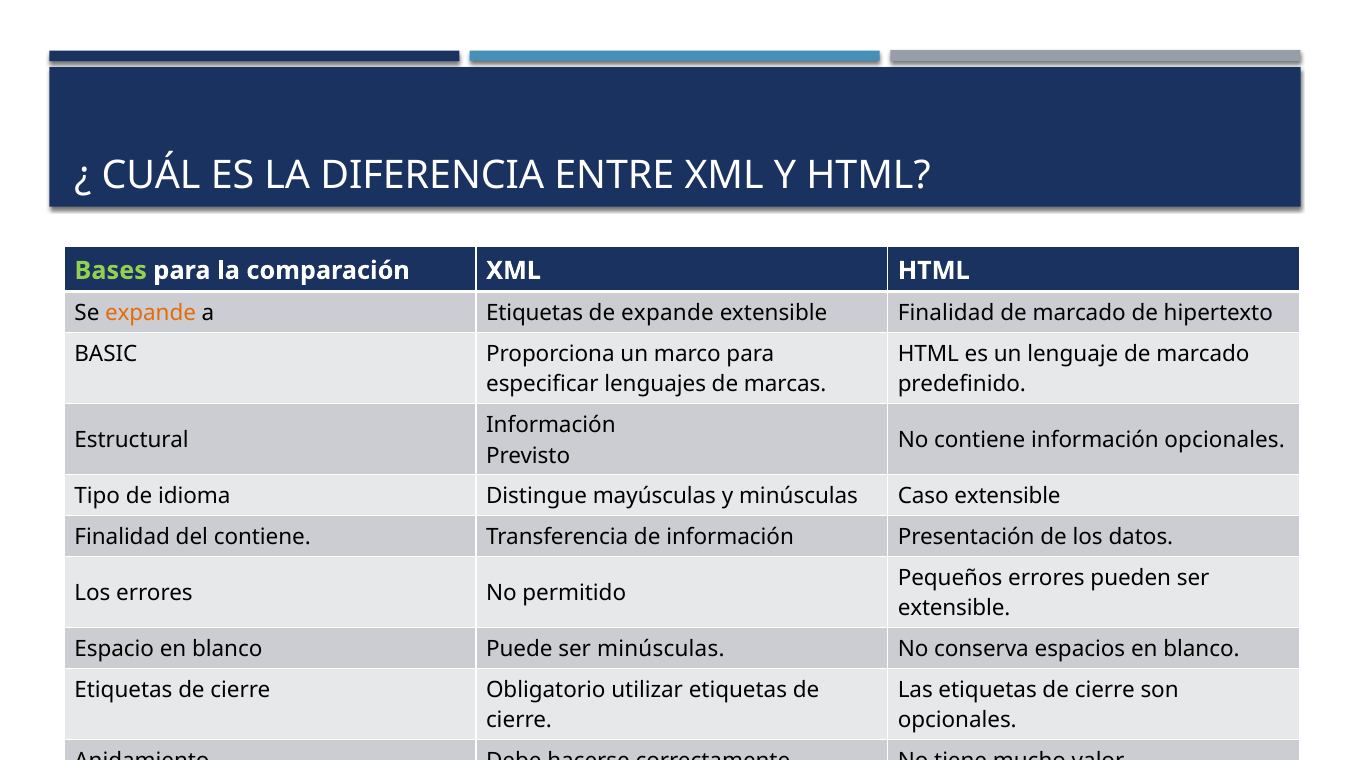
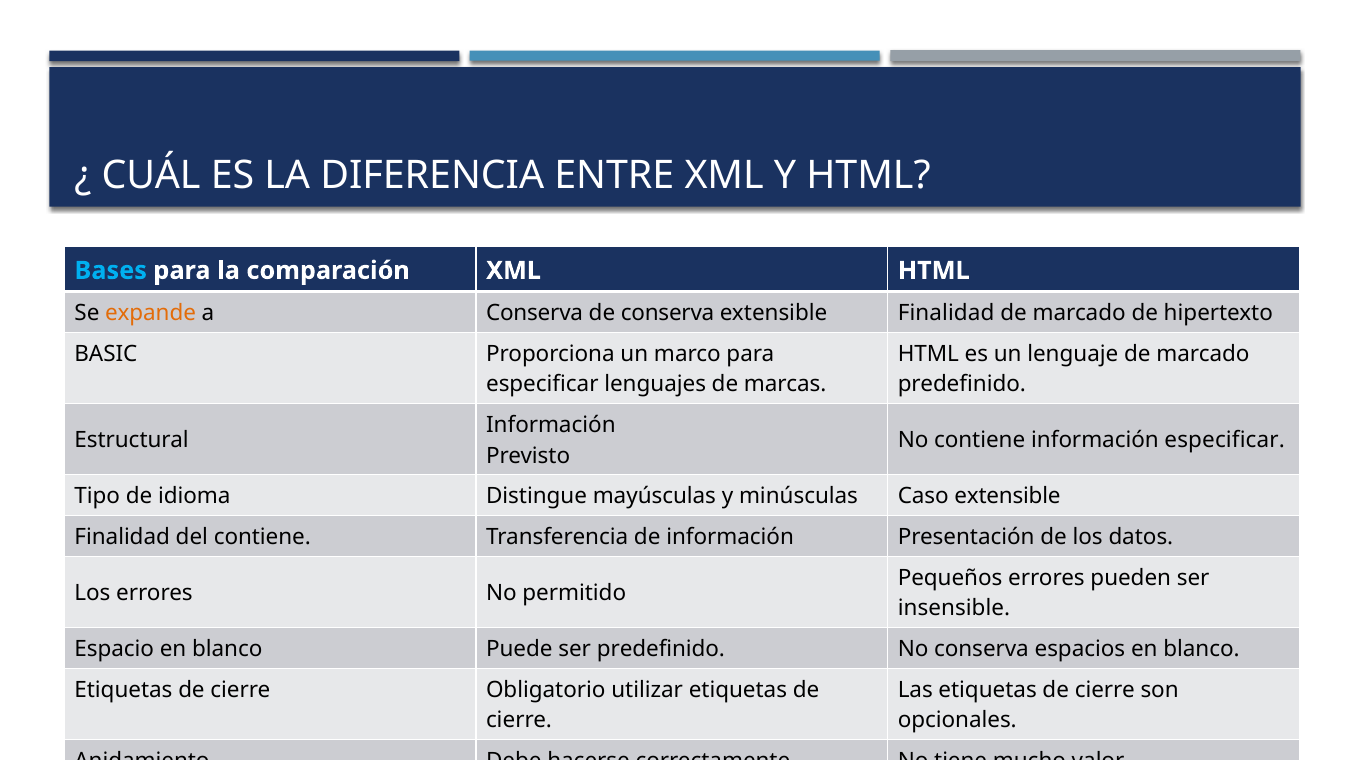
Bases colour: light green -> light blue (111, 270)
a Etiquetas: Etiquetas -> Conserva (535, 313)
de expande: expande -> conserva (668, 313)
información opcionales: opcionales -> especificar (1225, 440)
extensible: extensible -> insensible (954, 608)
ser minúsculas: minúsculas -> predefinido (661, 649)
